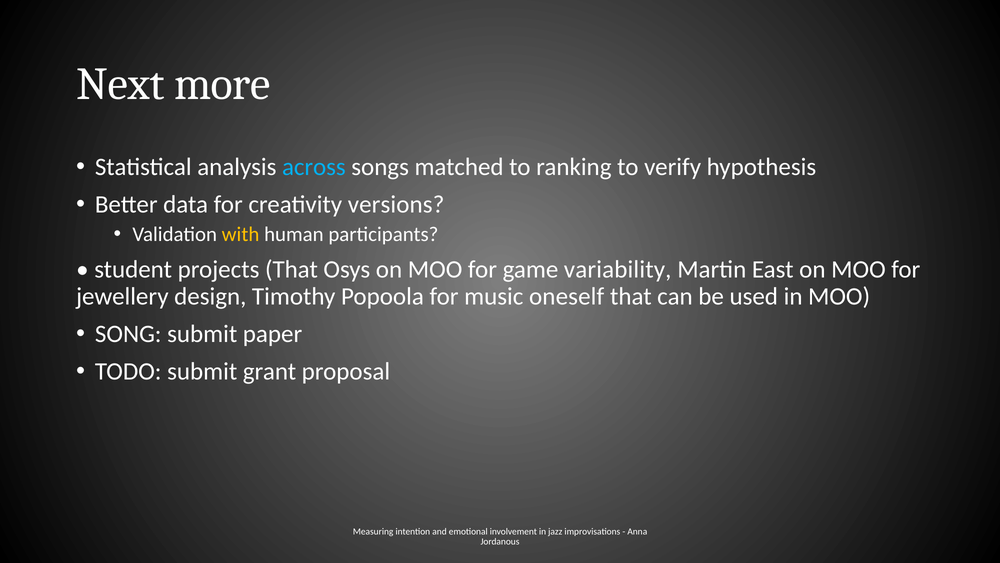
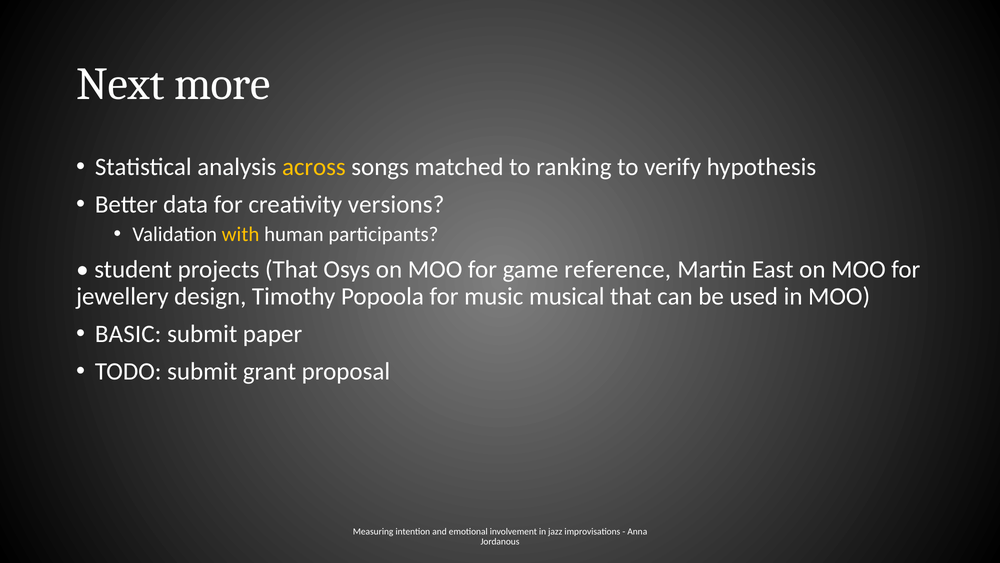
across colour: light blue -> yellow (314, 167)
variability: variability -> reference (618, 269)
oneself: oneself -> musical (567, 296)
SONG: SONG -> BASIC (128, 334)
